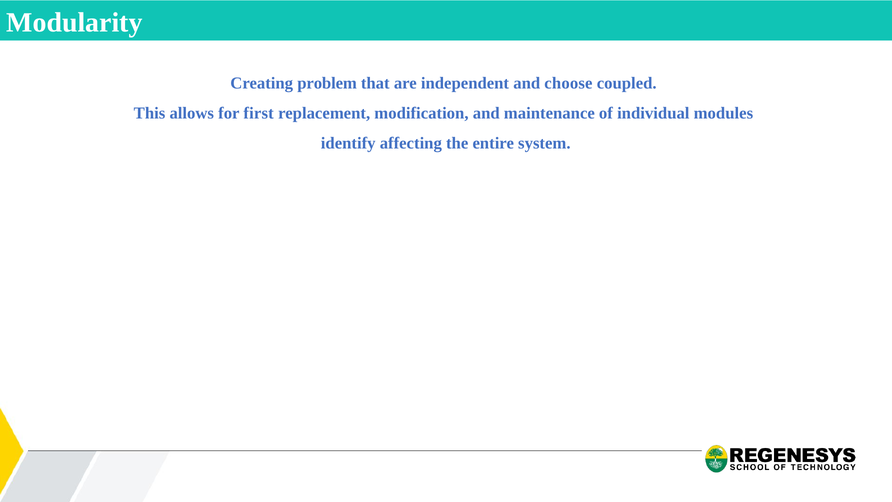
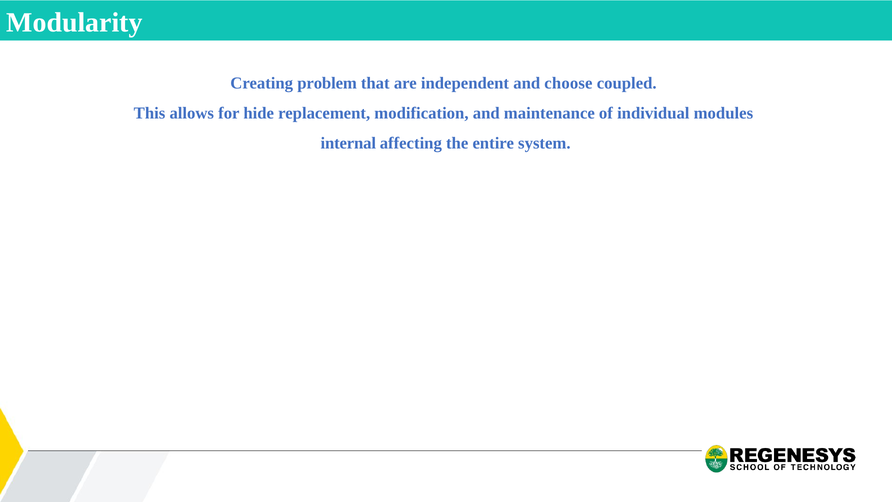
first: first -> hide (259, 113)
identify: identify -> internal (348, 143)
